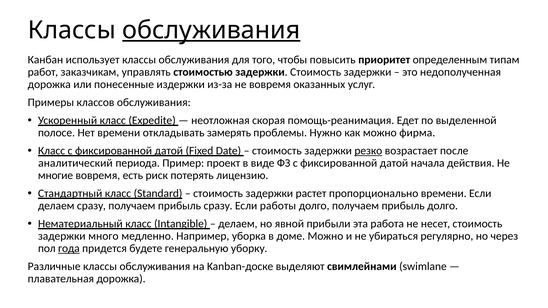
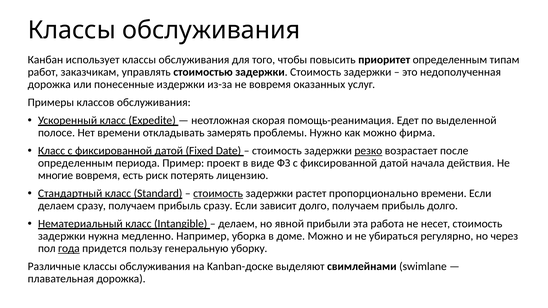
обслуживания underline: present -> none (211, 30)
аналитический: аналитический -> определенным (75, 163)
стоимость underline: none -> present (218, 194)
работы: работы -> зависит (278, 206)
много: много -> нужна (103, 236)
будете: будете -> пользу (146, 249)
